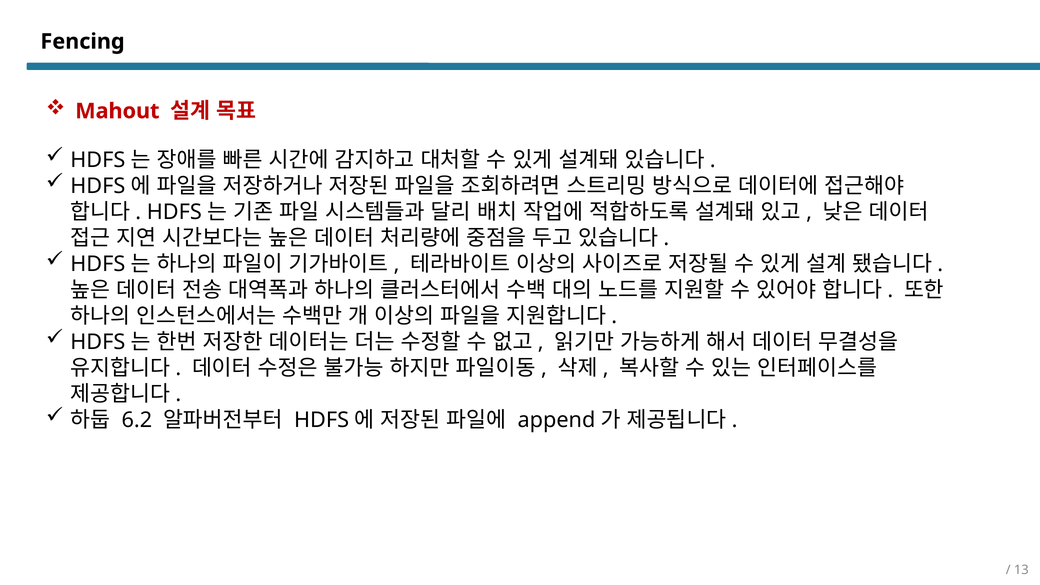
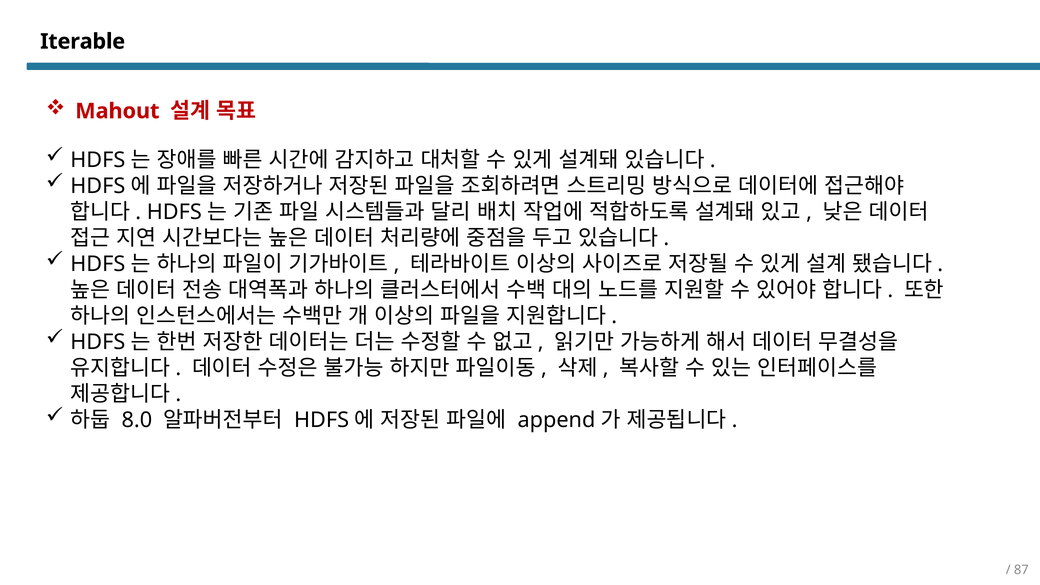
Fencing: Fencing -> Iterable (83, 42)
6.2: 6.2 -> 8.0 (137, 420)
13: 13 -> 87 (1021, 570)
